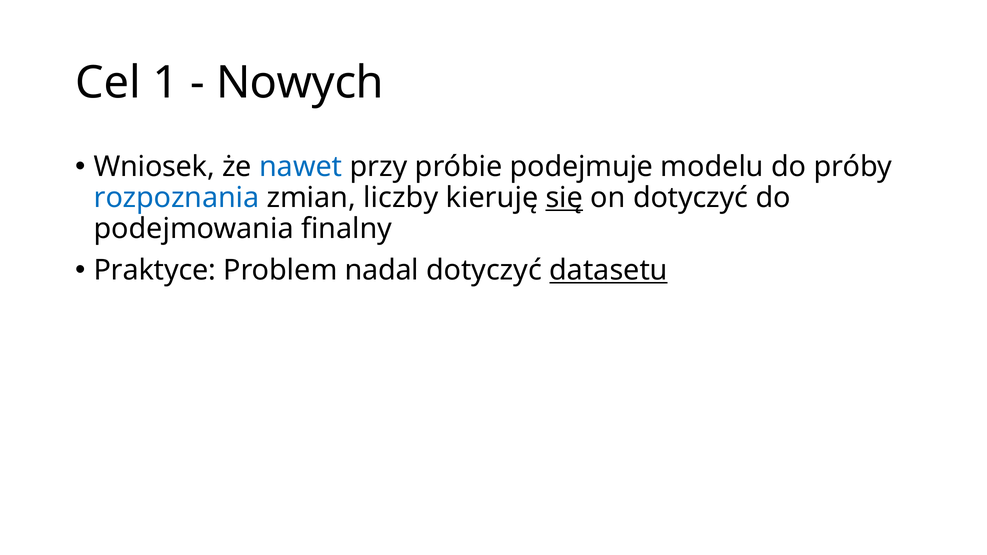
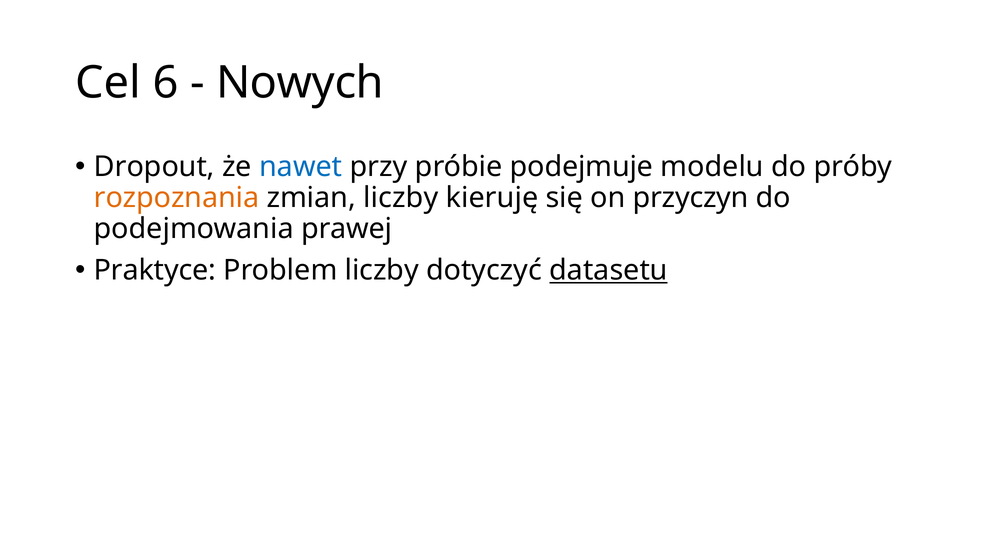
1: 1 -> 6 (166, 83)
Wniosek: Wniosek -> Dropout (154, 167)
rozpoznania colour: blue -> orange (176, 198)
się underline: present -> none (564, 198)
on dotyczyć: dotyczyć -> przyczyn (691, 198)
finalny: finalny -> prawej (347, 229)
Problem nadal: nadal -> liczby (382, 270)
